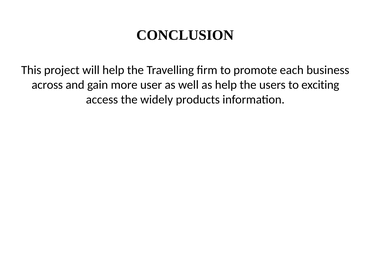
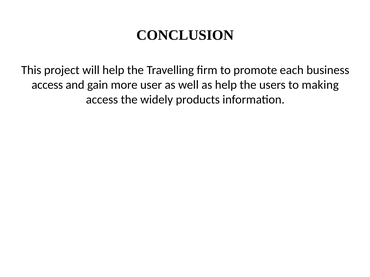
across: across -> access (47, 85)
exciting: exciting -> making (320, 85)
